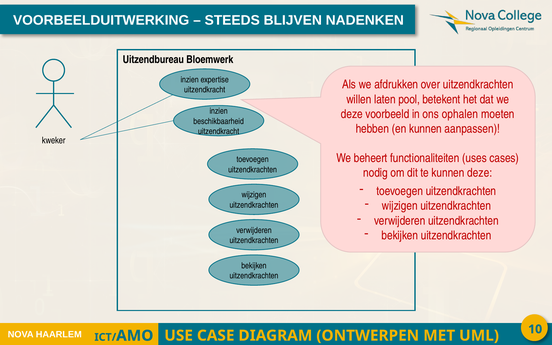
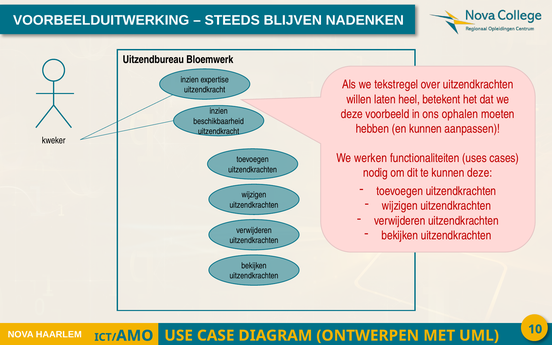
afdrukken: afdrukken -> tekstregel (396, 85)
pool: pool -> heel (409, 99)
beheert: beheert -> werken (371, 158)
